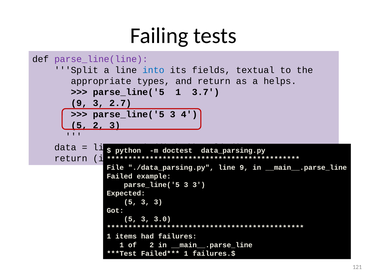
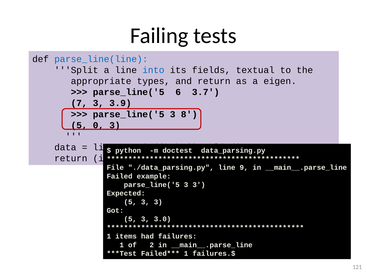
parse_line(line colour: purple -> blue (101, 59)
helps: helps -> eigen (280, 81)
parse_line('5 1: 1 -> 6 (178, 92)
9: 9 -> 7 (79, 103)
2.7: 2.7 -> 3.9 (120, 103)
4: 4 -> 8 (189, 114)
5 2: 2 -> 0 (98, 125)
